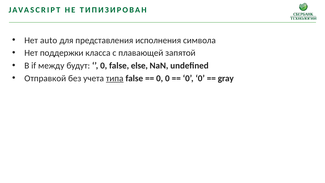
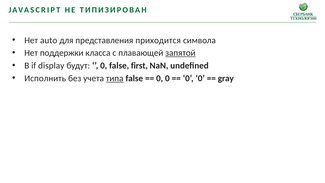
исполнения: исполнения -> приходится (158, 40)
запятой underline: none -> present (180, 53)
между: между -> display (51, 66)
else: else -> first (139, 66)
Отправкой: Отправкой -> Исполнить (45, 78)
